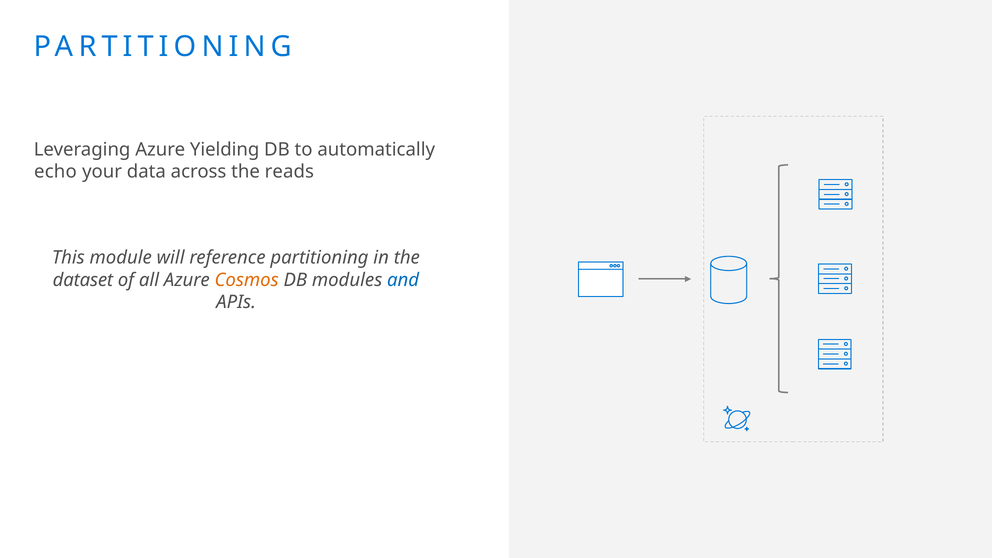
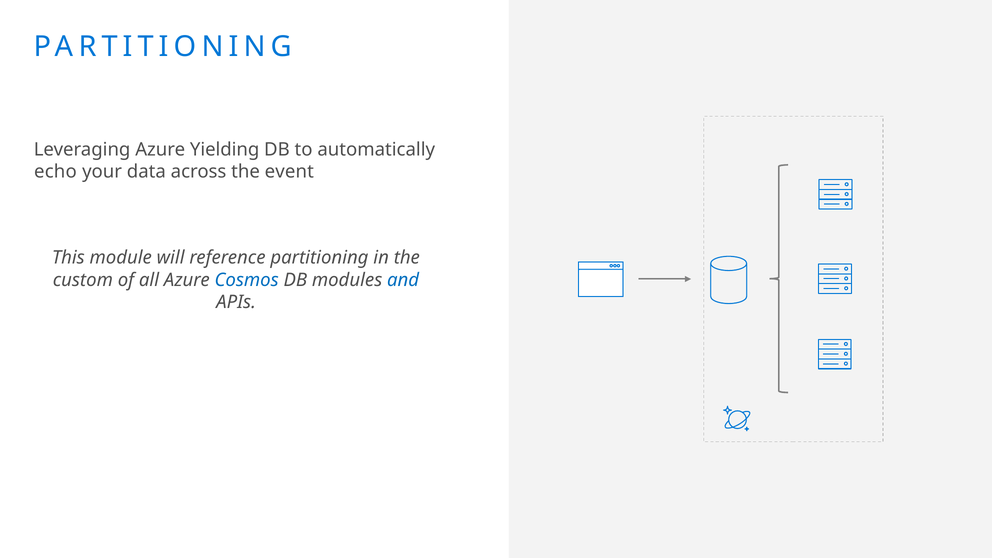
reads: reads -> event (289, 172)
dataset: dataset -> custom (83, 280)
Cosmos colour: orange -> blue (247, 280)
